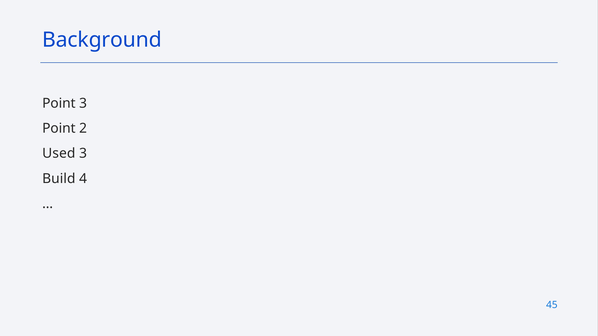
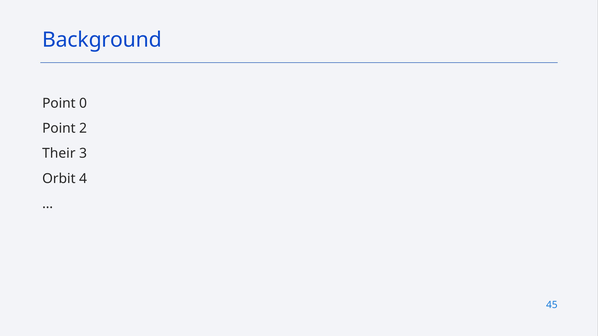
Point 3: 3 -> 0 (83, 103)
Used: Used -> Their (59, 154)
Build: Build -> Orbit (59, 179)
